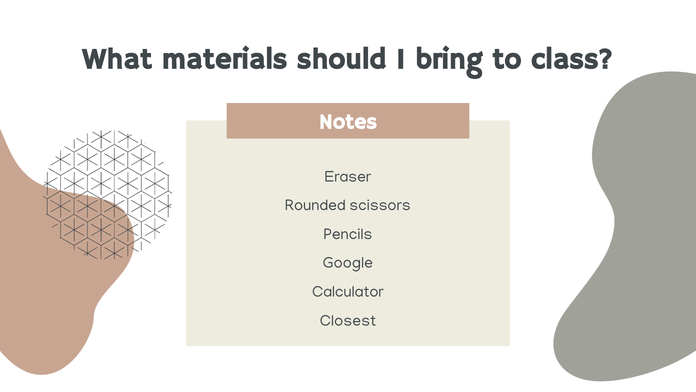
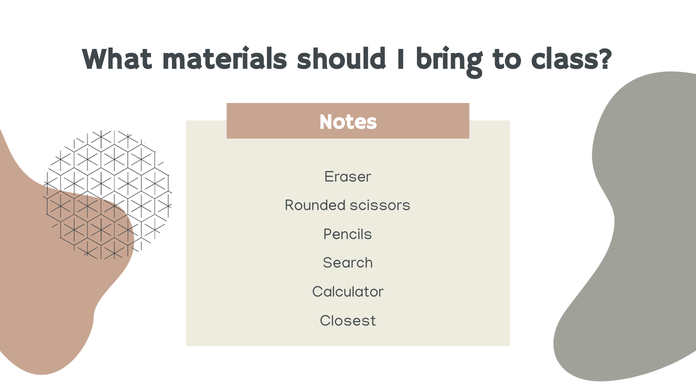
Google: Google -> Search (348, 263)
